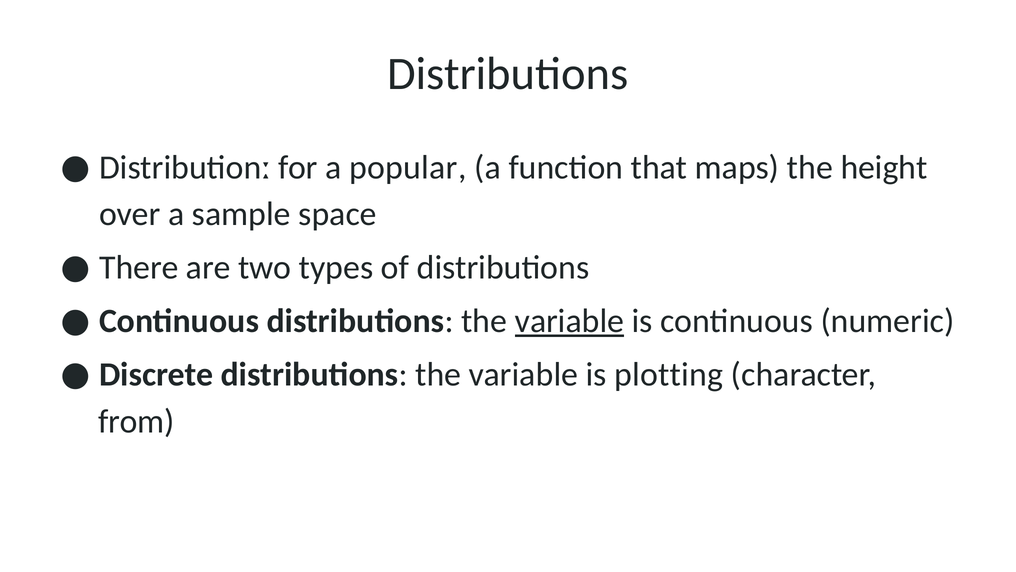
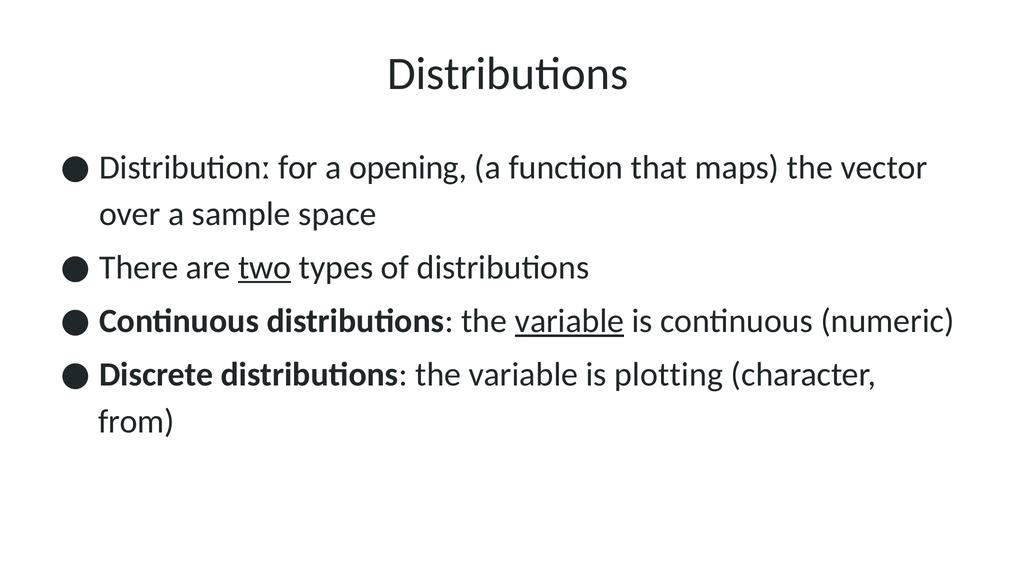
popular: popular -> opening (408, 167)
height: height -> vector (884, 167)
two underline: none -> present (265, 267)
